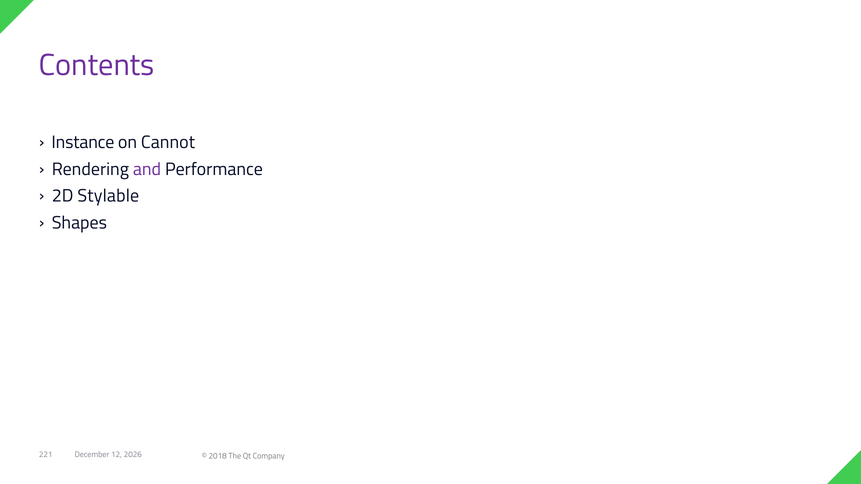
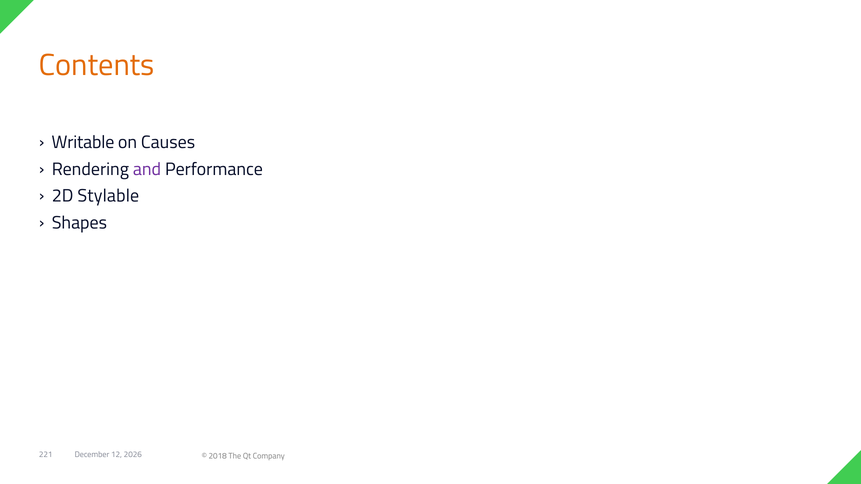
Contents colour: purple -> orange (97, 65)
Instance: Instance -> Writable (83, 142)
Cannot: Cannot -> Causes (168, 142)
